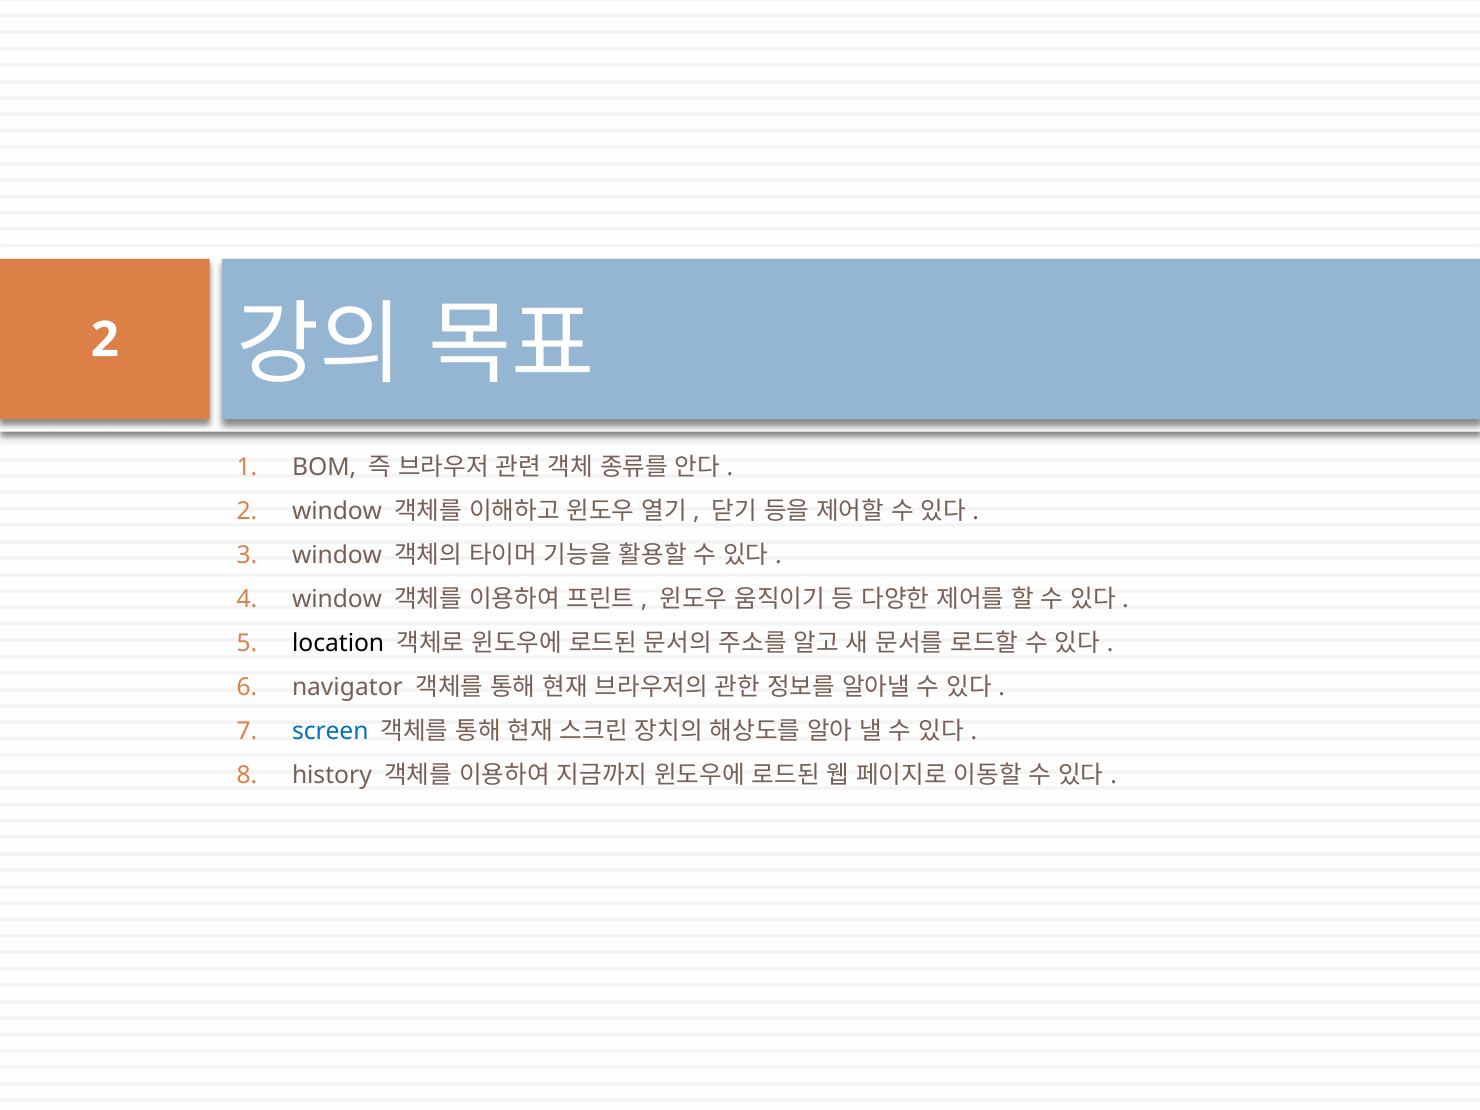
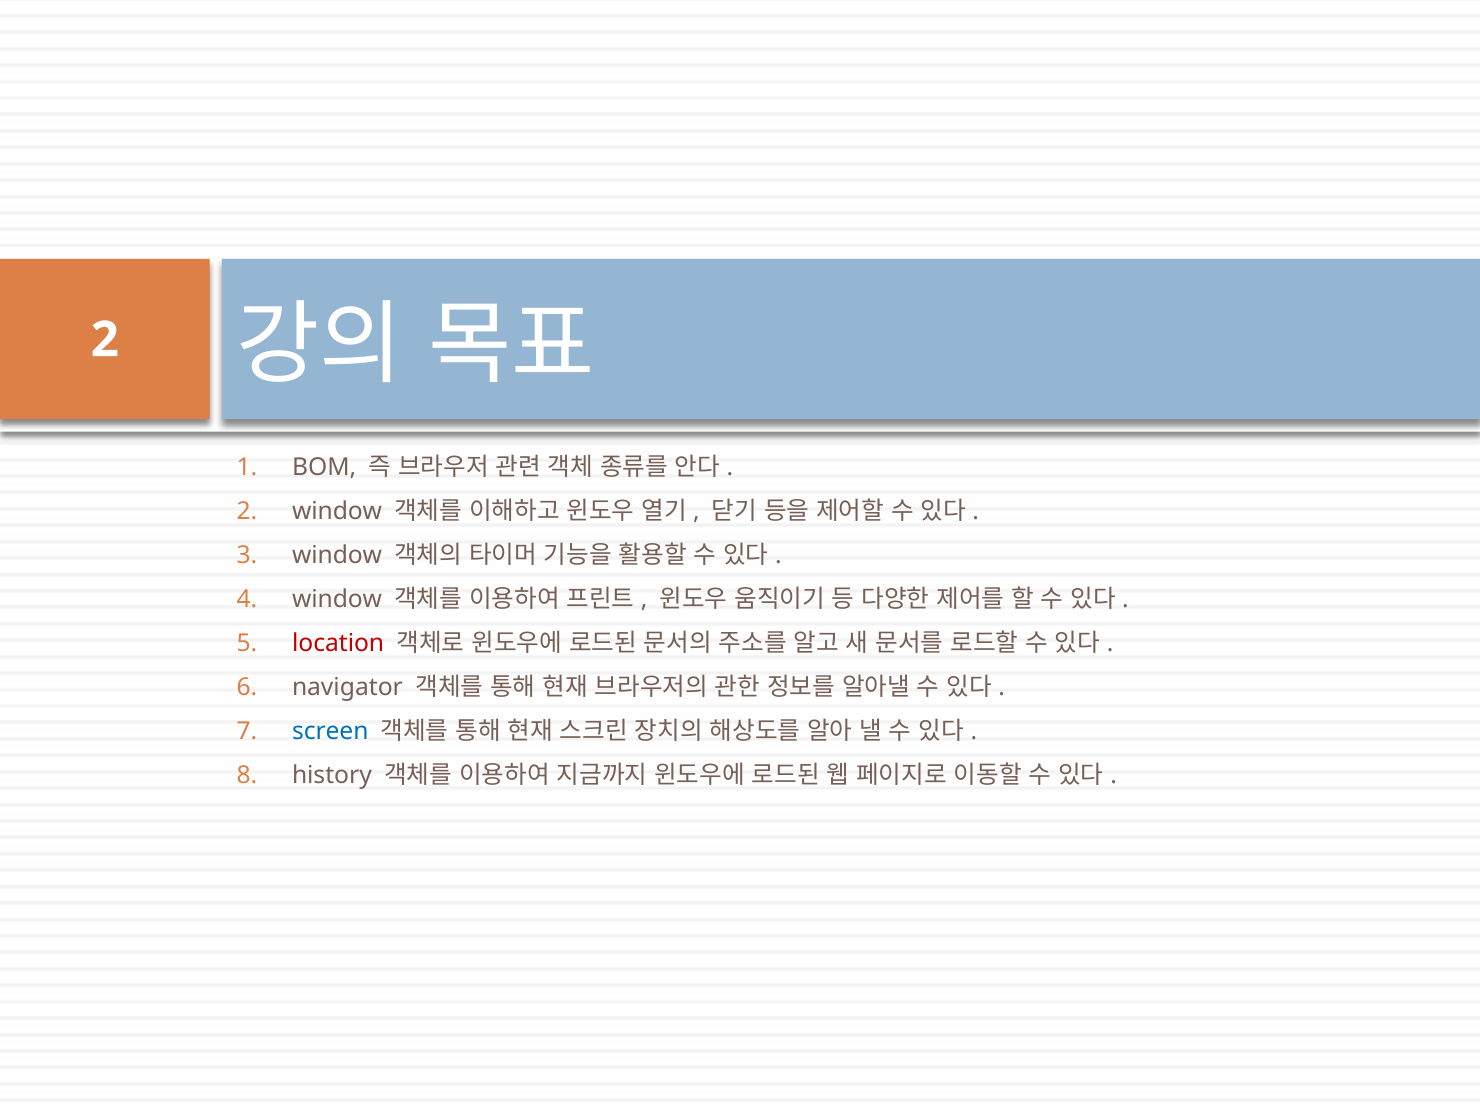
location colour: black -> red (338, 644)
